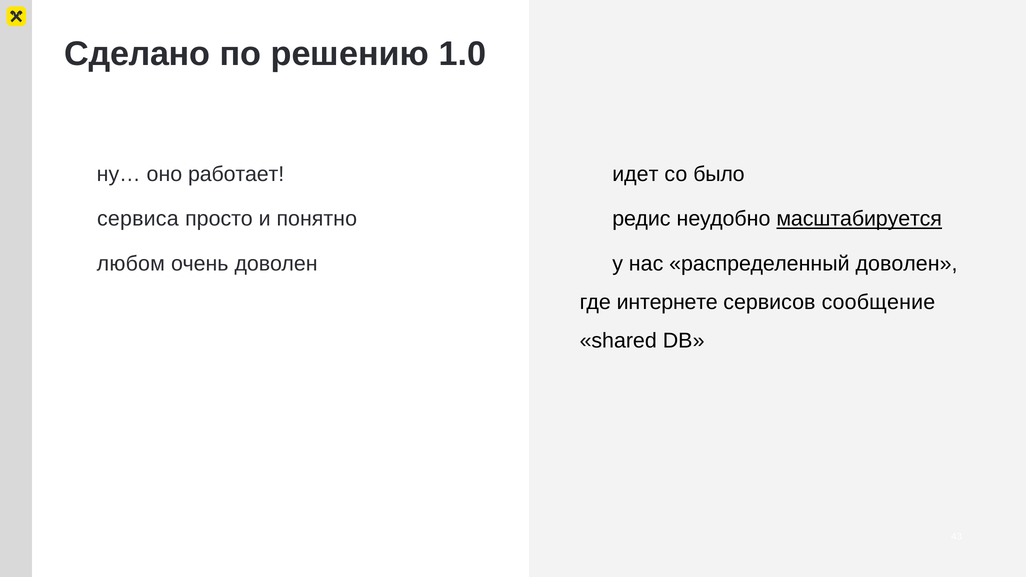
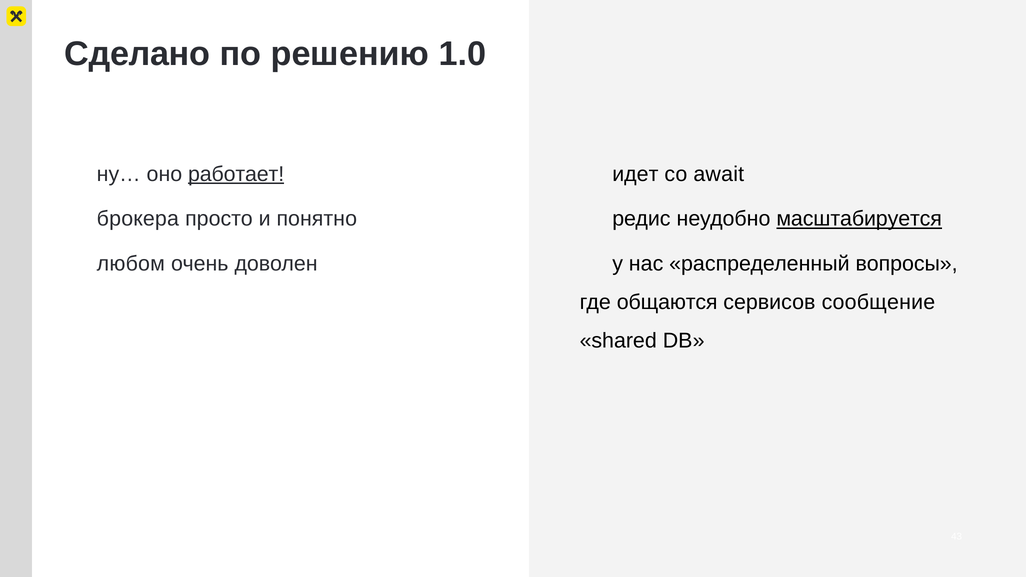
работает underline: none -> present (236, 174)
было: было -> await (719, 174)
сервиса: сервиса -> брокера (138, 219)
распределенный доволен: доволен -> вопросы (907, 264)
интернете: интернете -> общаются (667, 302)
